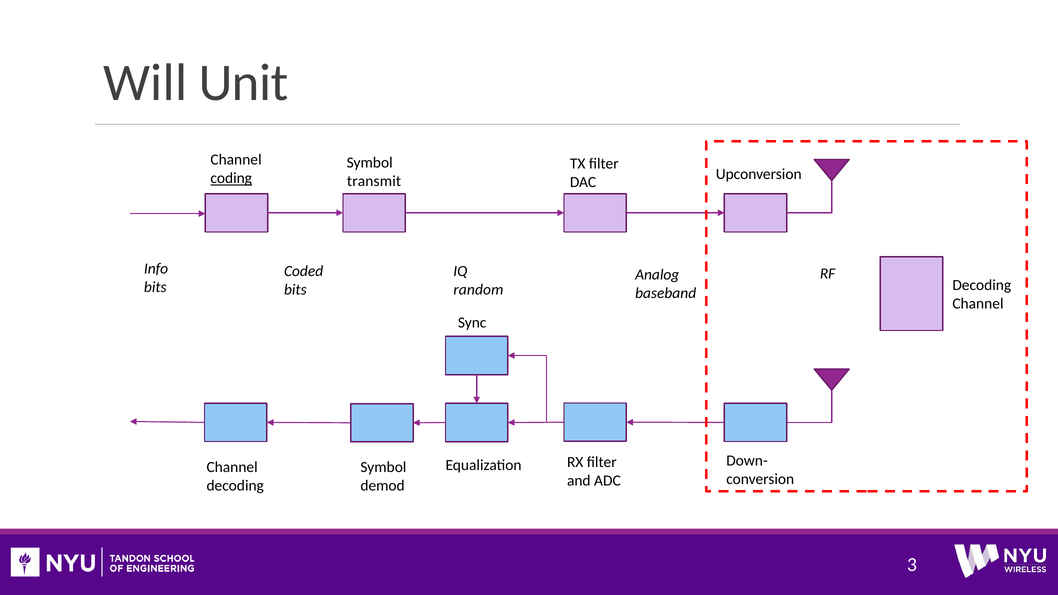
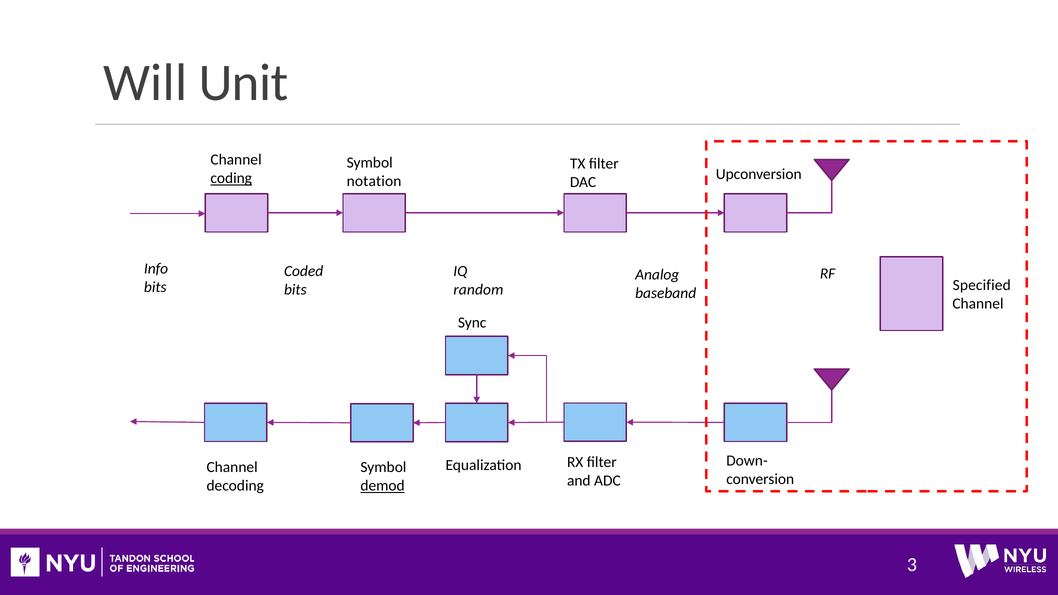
transmit: transmit -> notation (374, 181)
bits Decoding: Decoding -> Specified (982, 285)
demod underline: none -> present (383, 486)
